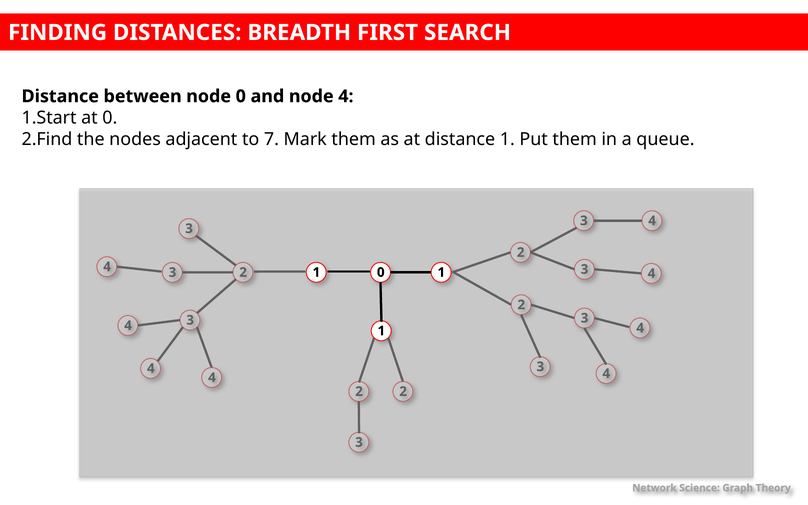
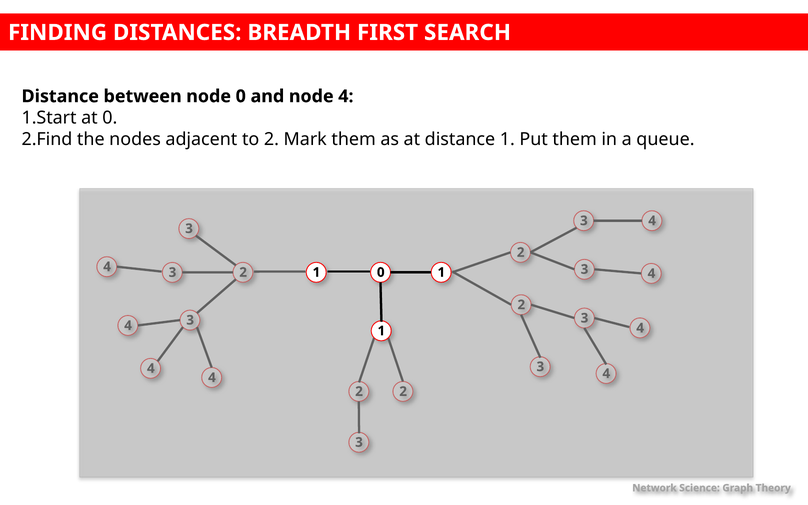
to 7: 7 -> 2 (271, 139)
